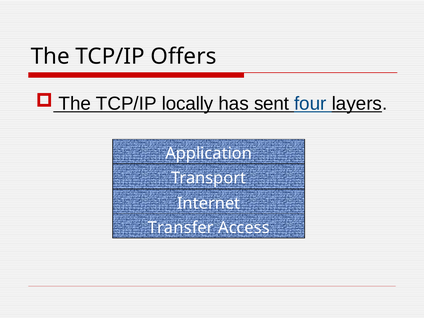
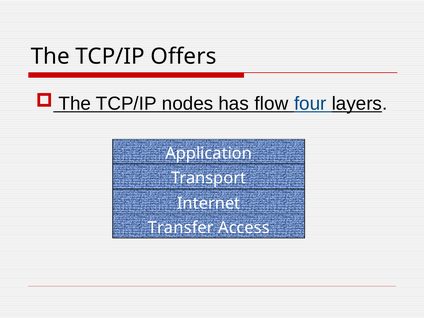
locally: locally -> nodes (188, 104)
sent: sent -> flow (271, 104)
